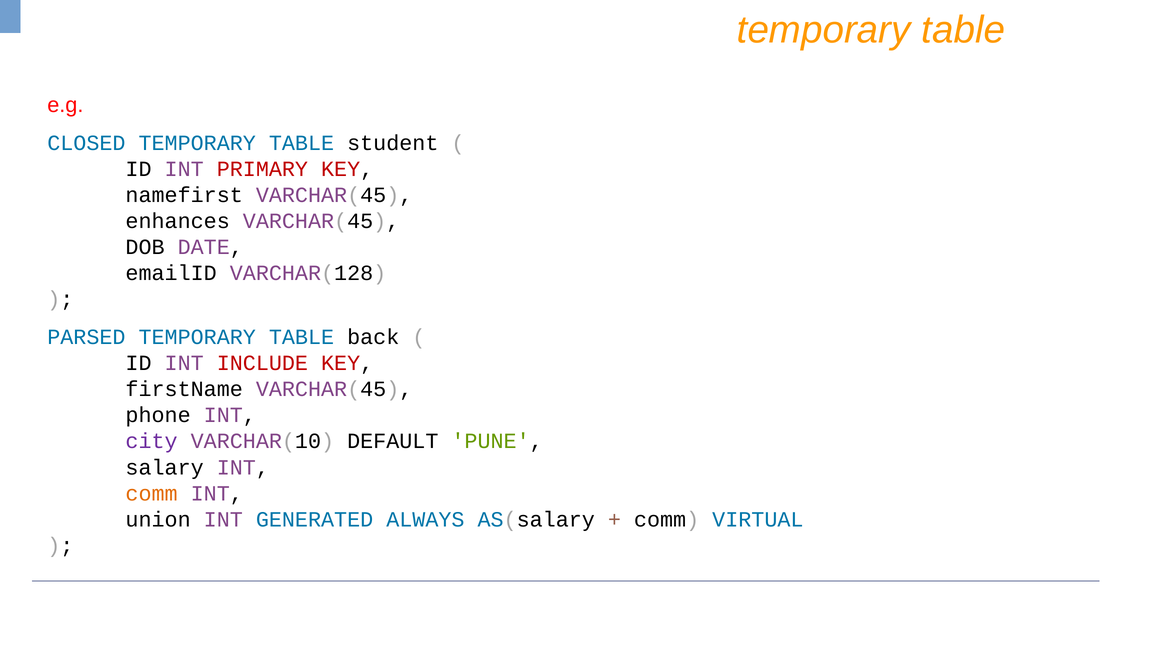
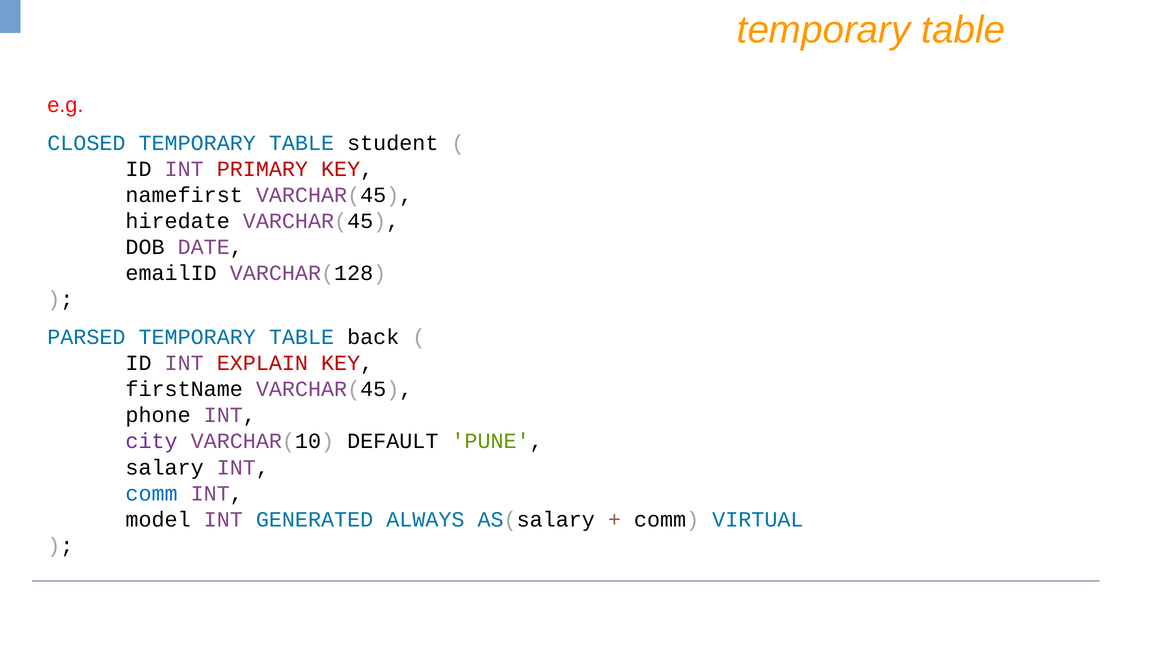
enhances: enhances -> hiredate (178, 221)
INCLUDE: INCLUDE -> EXPLAIN (262, 363)
comm colour: orange -> blue (152, 493)
union: union -> model (158, 519)
